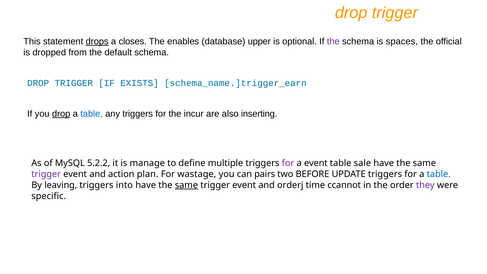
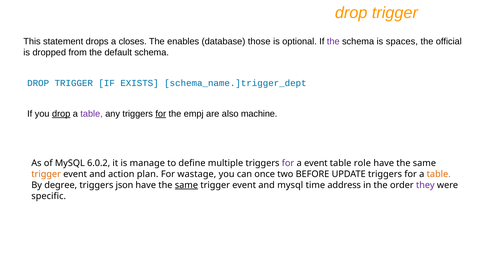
drops underline: present -> none (97, 41)
upper: upper -> those (259, 41)
schema_name.]trigger_earn: schema_name.]trigger_earn -> schema_name.]trigger_dept (235, 83)
table colour: blue -> purple (92, 114)
for underline: none -> present (161, 114)
incur: incur -> empj (194, 114)
inserting: inserting -> machine (259, 114)
5.2.2: 5.2.2 -> 6.0.2 (99, 163)
sale: sale -> role (362, 163)
trigger colour: purple -> orange (46, 174)
pairs: pairs -> once (265, 174)
table colour: blue -> orange (439, 174)
leaving: leaving -> degree (61, 185)
into: into -> json (124, 185)
and orderj: orderj -> mysql (290, 185)
ccannot: ccannot -> address (344, 185)
